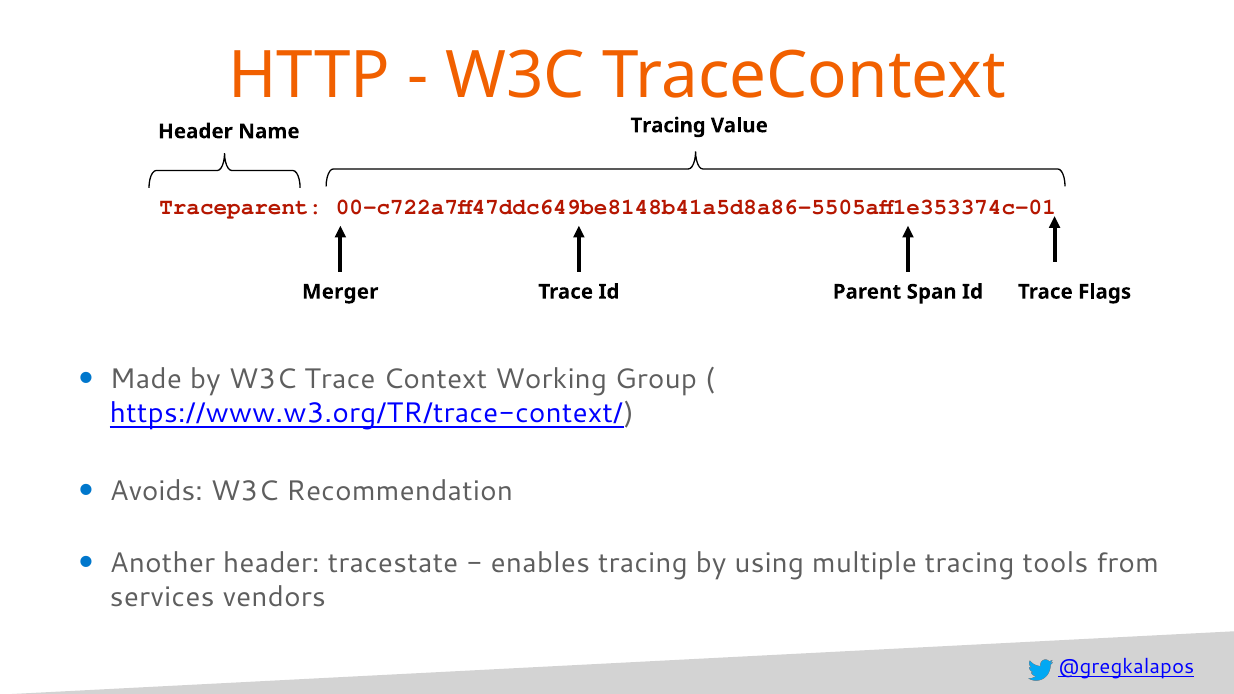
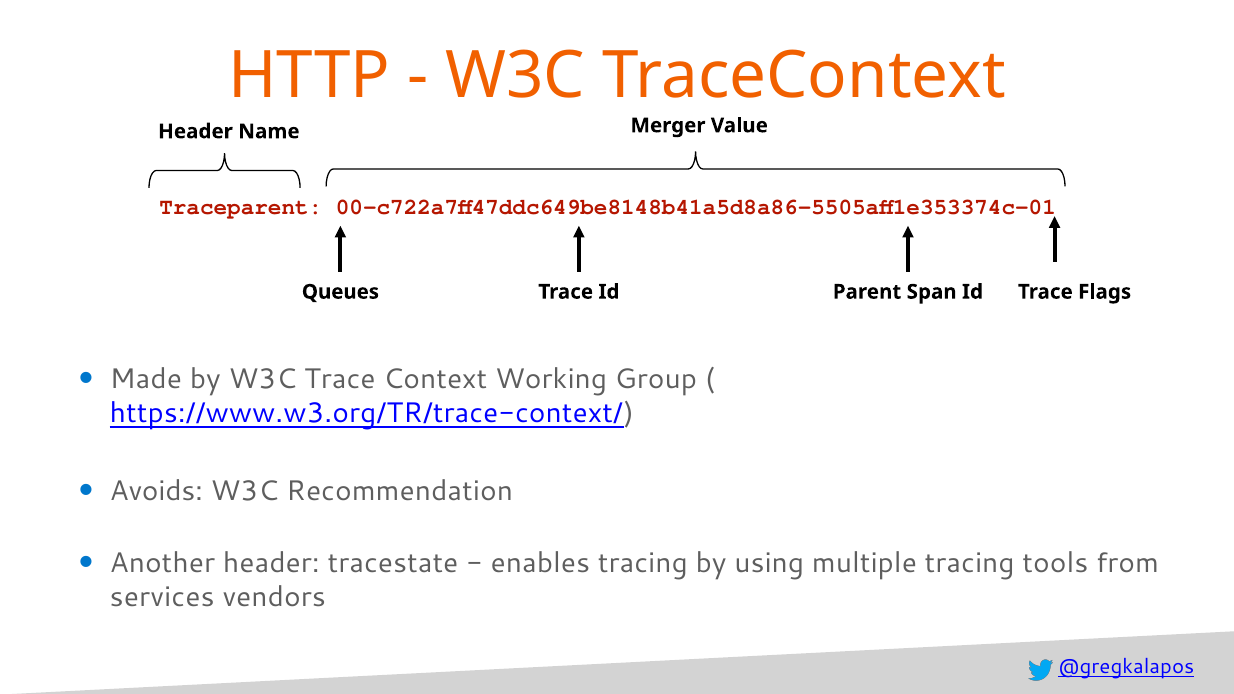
Name Tracing: Tracing -> Merger (668, 126)
Merger: Merger -> Queues (340, 292)
